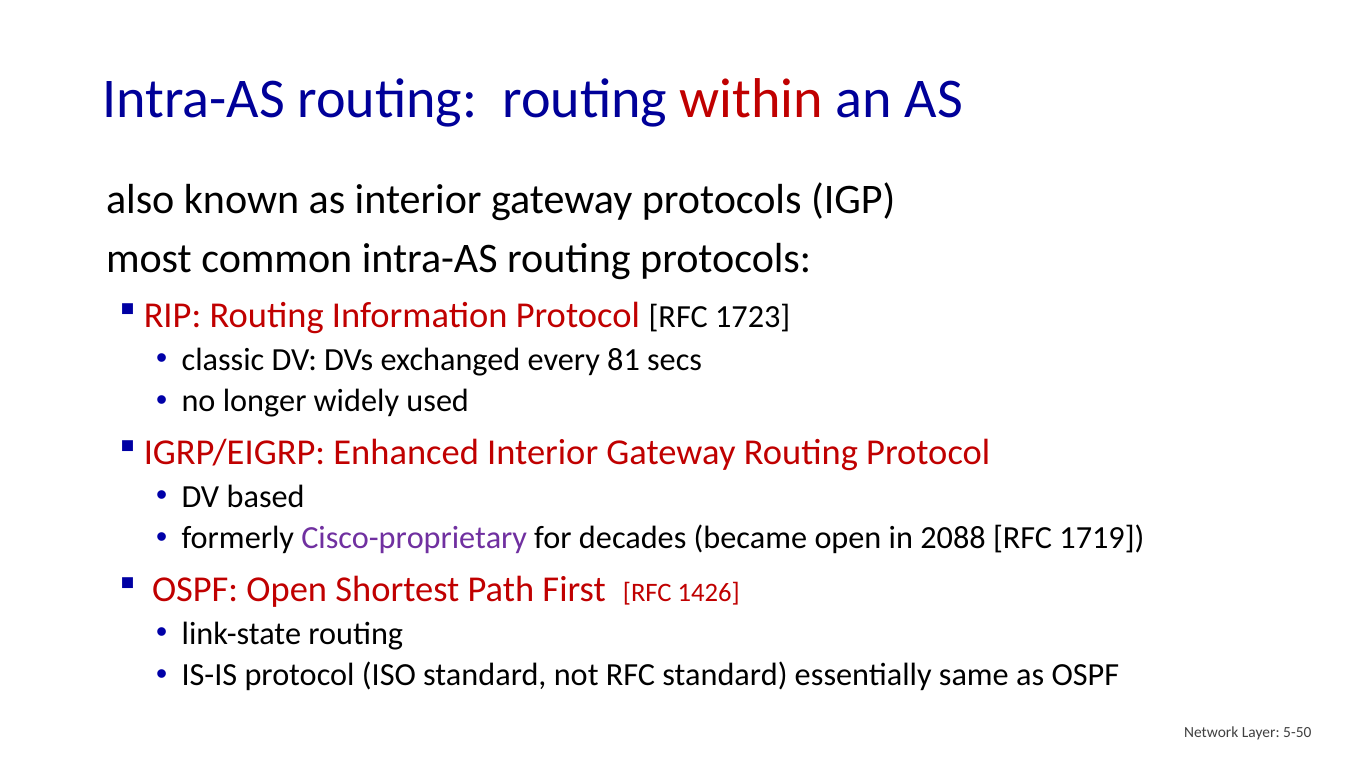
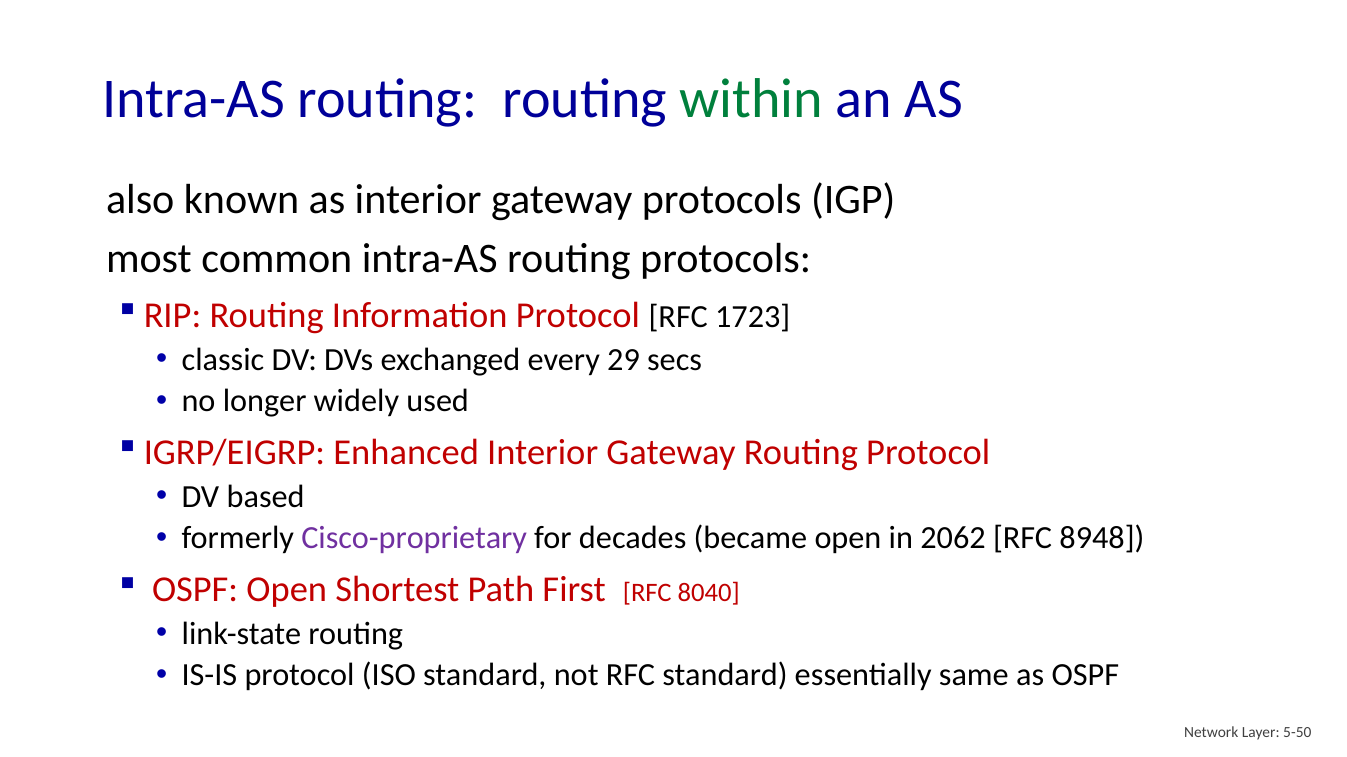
within colour: red -> green (752, 99)
81: 81 -> 29 (623, 360)
2088: 2088 -> 2062 (953, 539)
1719: 1719 -> 8948 (1102, 539)
1426: 1426 -> 8040 (709, 593)
